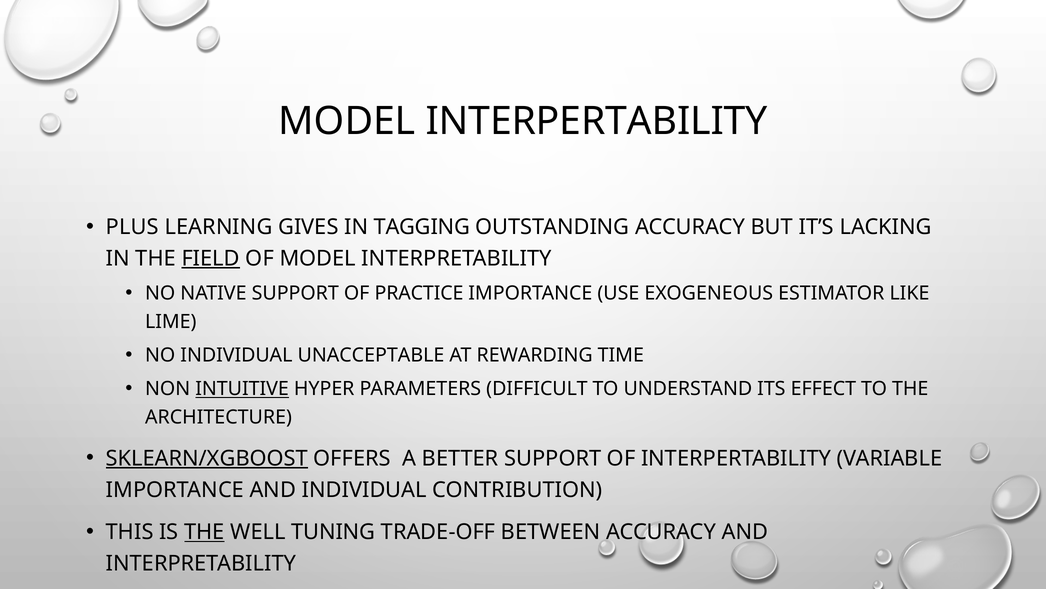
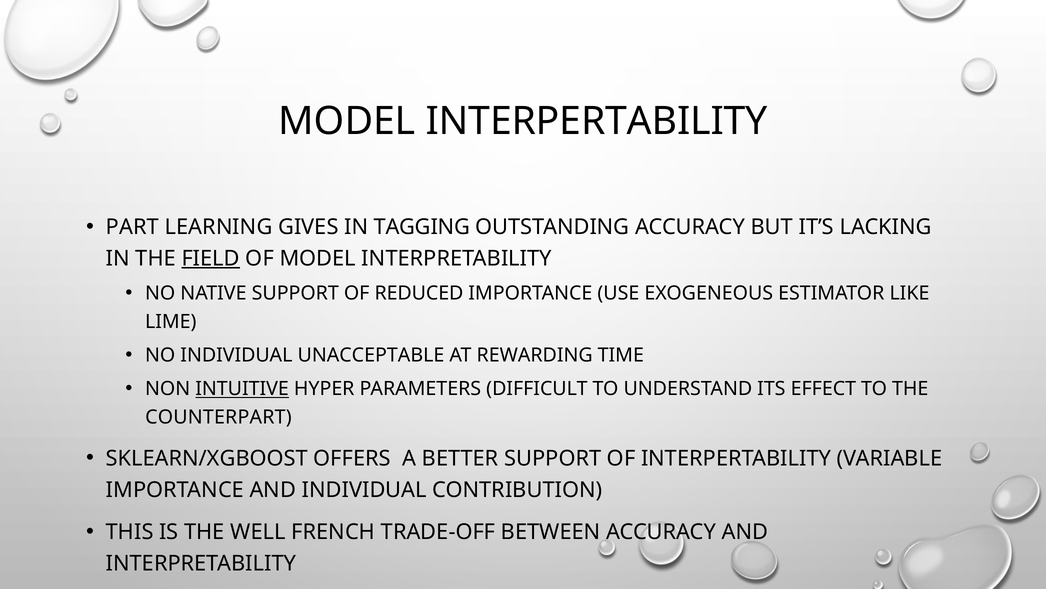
PLUS: PLUS -> PART (132, 227)
PRACTICE: PRACTICE -> REDUCED (419, 293)
ARCHITECTURE: ARCHITECTURE -> COUNTERPART (218, 417)
SKLEARN/XGBOOST underline: present -> none (207, 458)
THE underline: present -> none (204, 532)
TUNING: TUNING -> FRENCH (333, 532)
